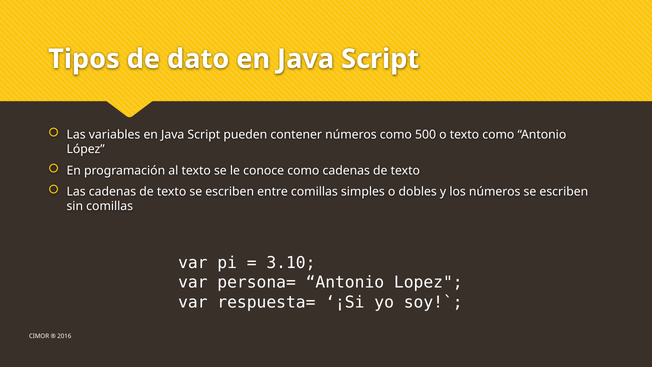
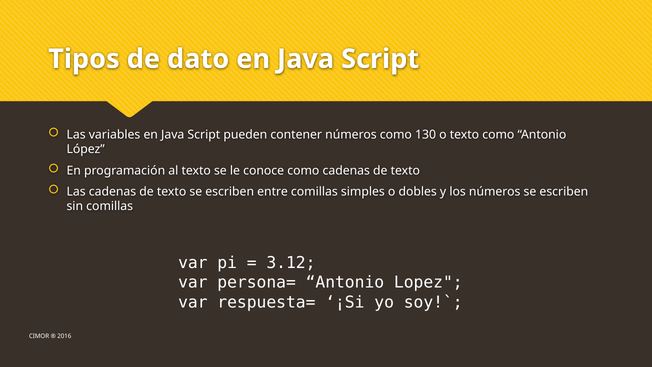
500: 500 -> 130 (426, 135)
3.10: 3.10 -> 3.12 (291, 263)
